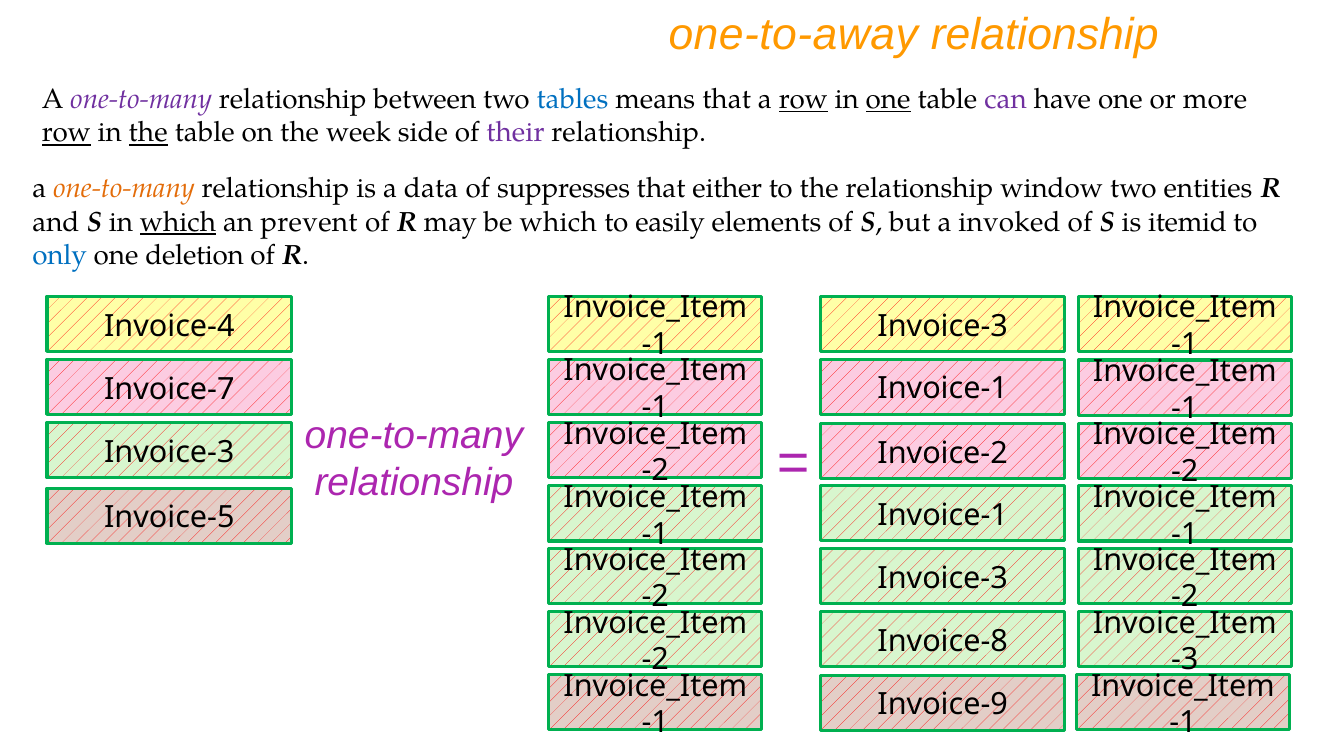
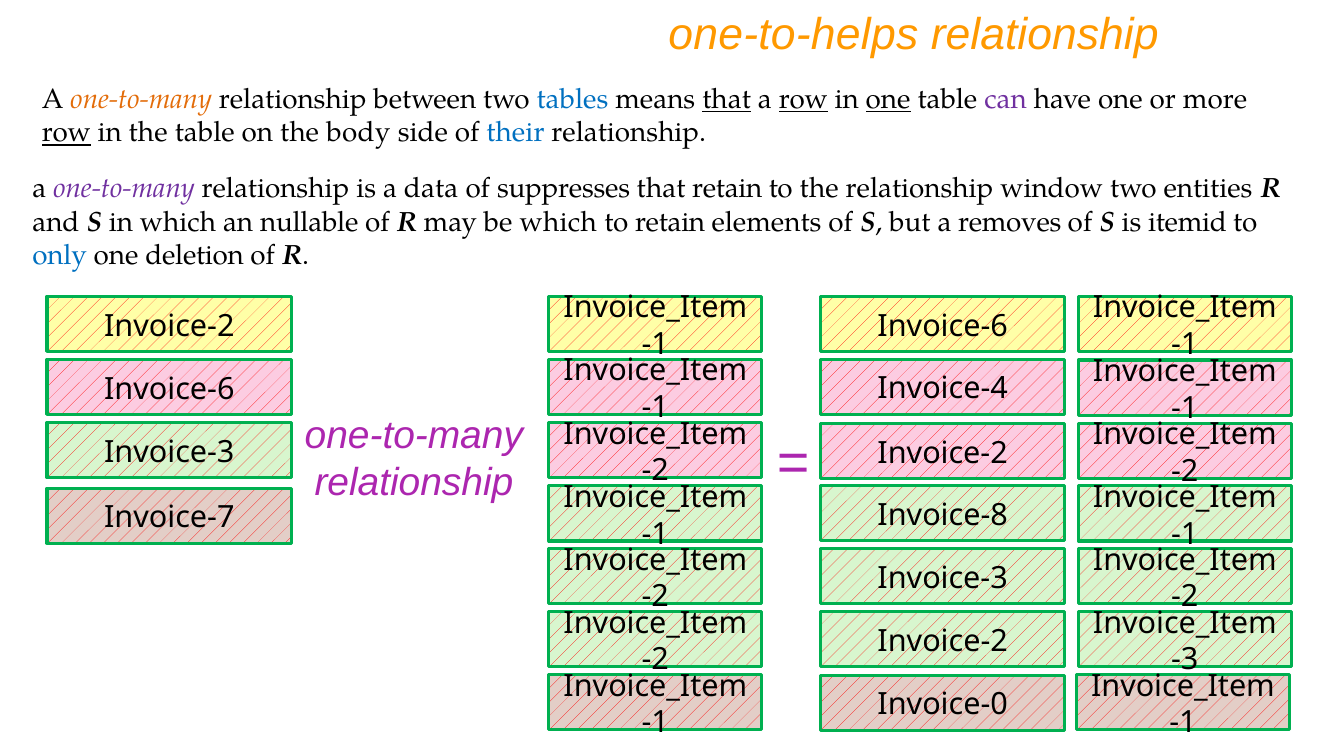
one-to-away: one-to-away -> one-to-helps (793, 35)
one-to-many colour: purple -> orange (141, 99)
that underline: none -> present (727, 99)
the underline: present -> none (148, 133)
week: week -> body (358, 133)
their colour: purple -> blue (515, 133)
one-to-many colour: orange -> purple (124, 189)
that either: either -> retain (727, 189)
which underline: present -> none (178, 222)
prevent: prevent -> nullable (309, 222)
to easily: easily -> retain (670, 222)
invoked: invoked -> removes (1010, 222)
Invoice-4: Invoice-4 -> Invoice-2 (169, 326)
Invoice-3: Invoice-3 -> Invoice-6 (943, 326)
Invoice-1: Invoice-1 -> Invoice-4 (943, 389)
Invoice-7: Invoice-7 -> Invoice-6 (169, 389)
Invoice-1: Invoice-1 -> Invoice-8 (943, 516)
Invoice-5: Invoice-5 -> Invoice-7 (169, 518)
Invoice-8: Invoice-8 -> Invoice-2 (943, 642)
Invoice-9: Invoice-9 -> Invoice-0 (943, 705)
